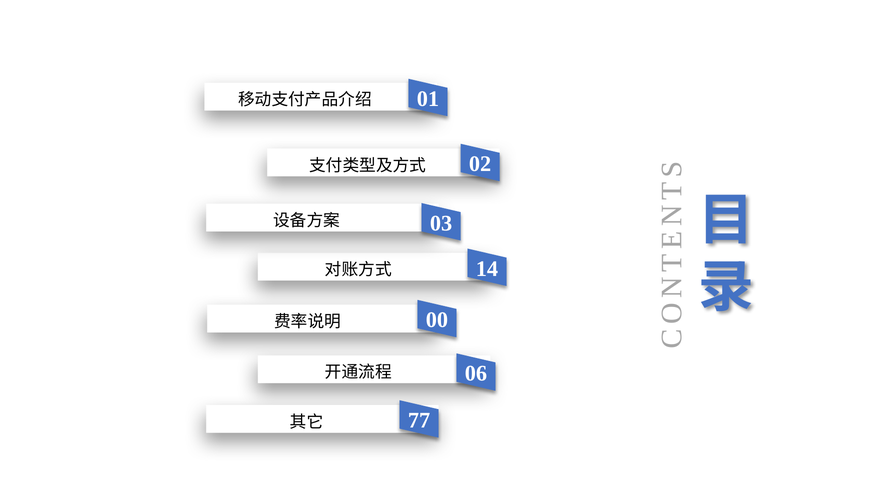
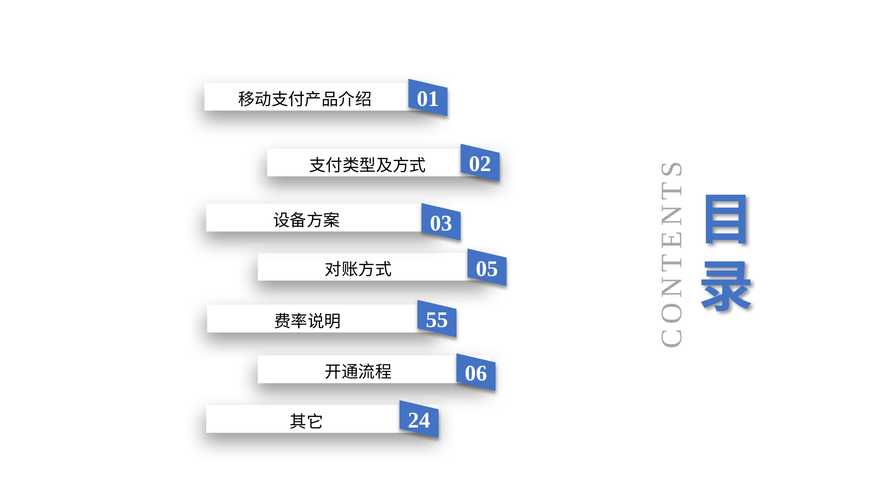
14: 14 -> 05 (487, 269)
00: 00 -> 55 (437, 320)
77: 77 -> 24 (419, 421)
